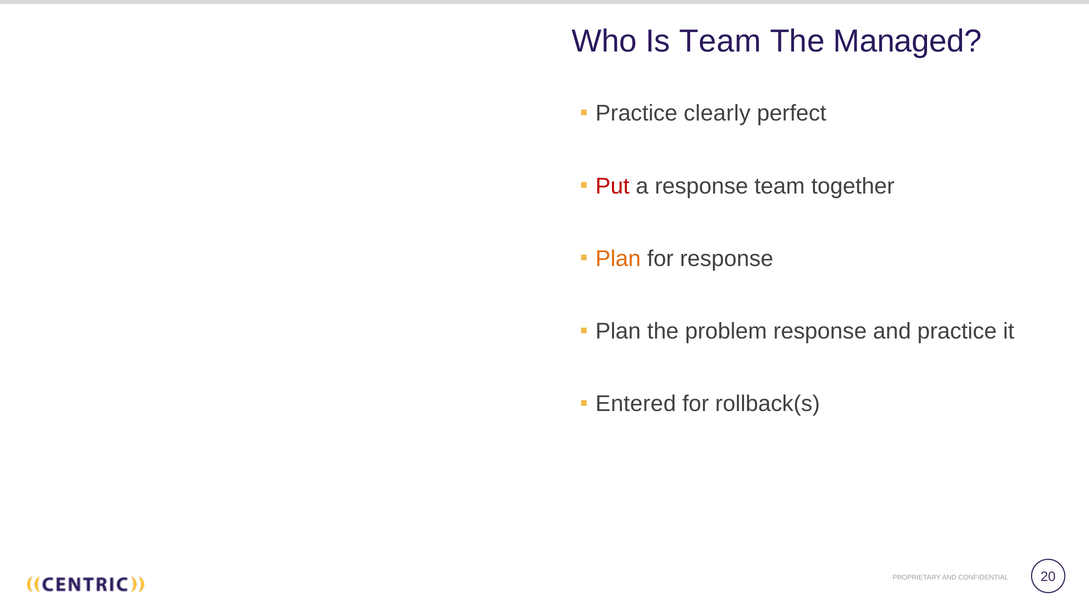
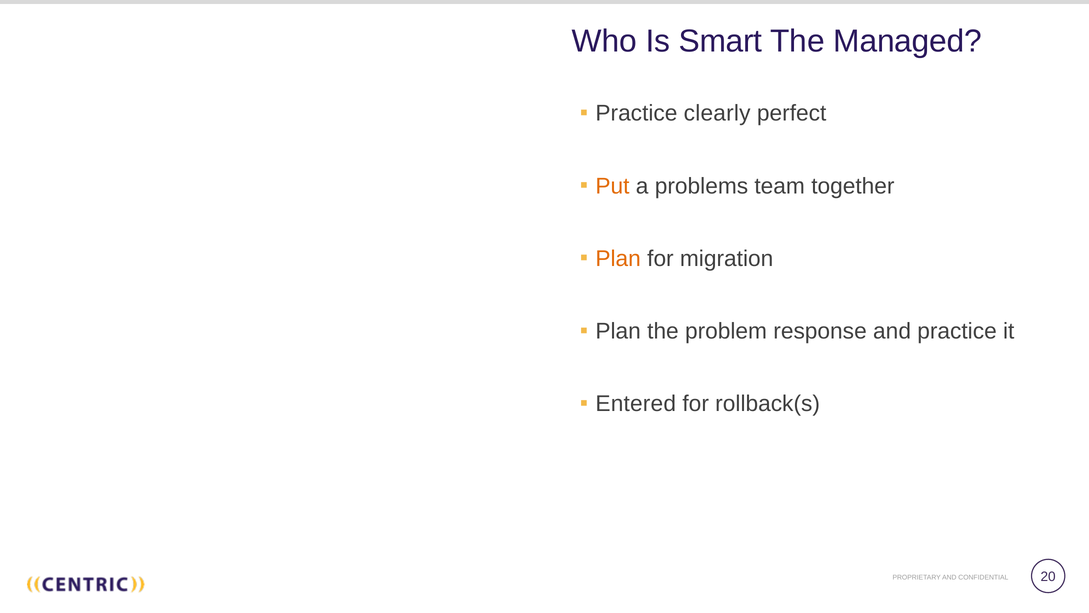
Is Team: Team -> Smart (721, 41)
Put colour: red -> orange (612, 186)
a response: response -> problems (701, 186)
for response: response -> migration (727, 258)
